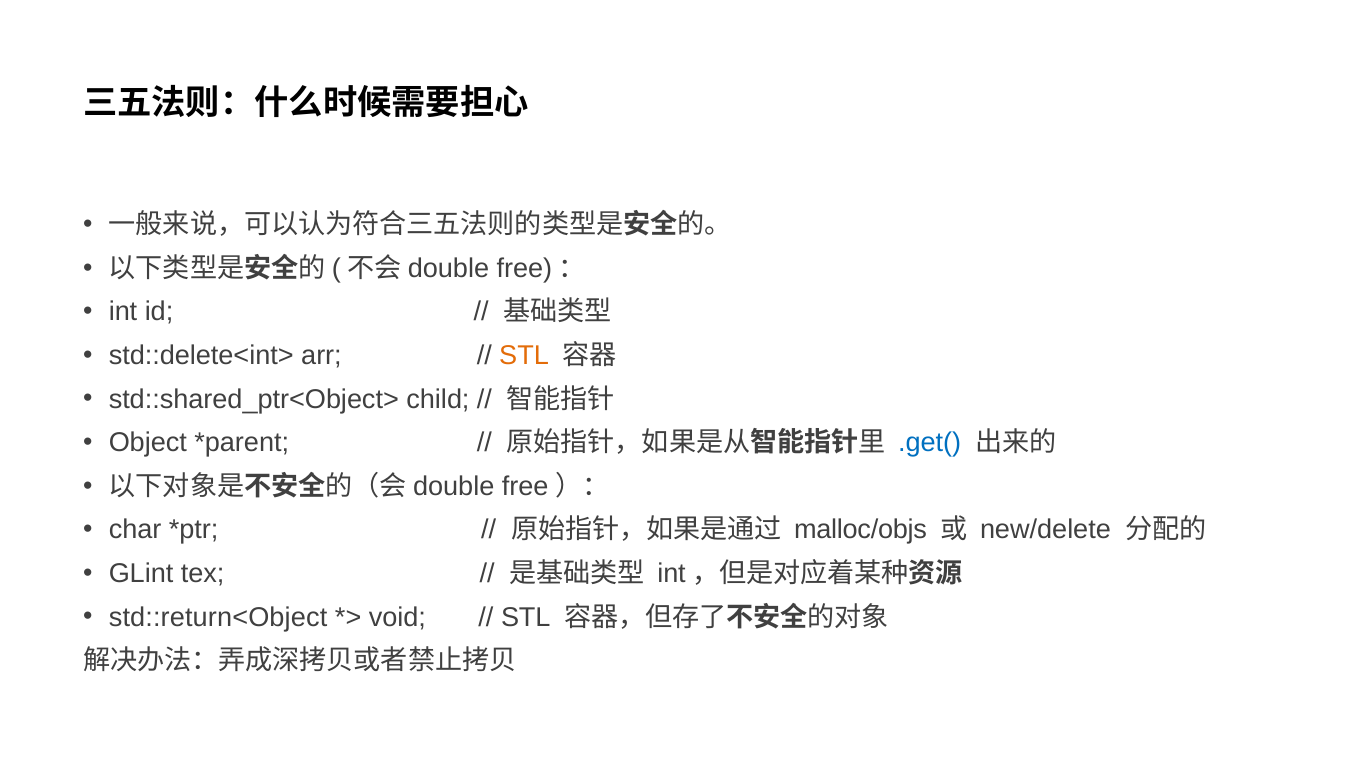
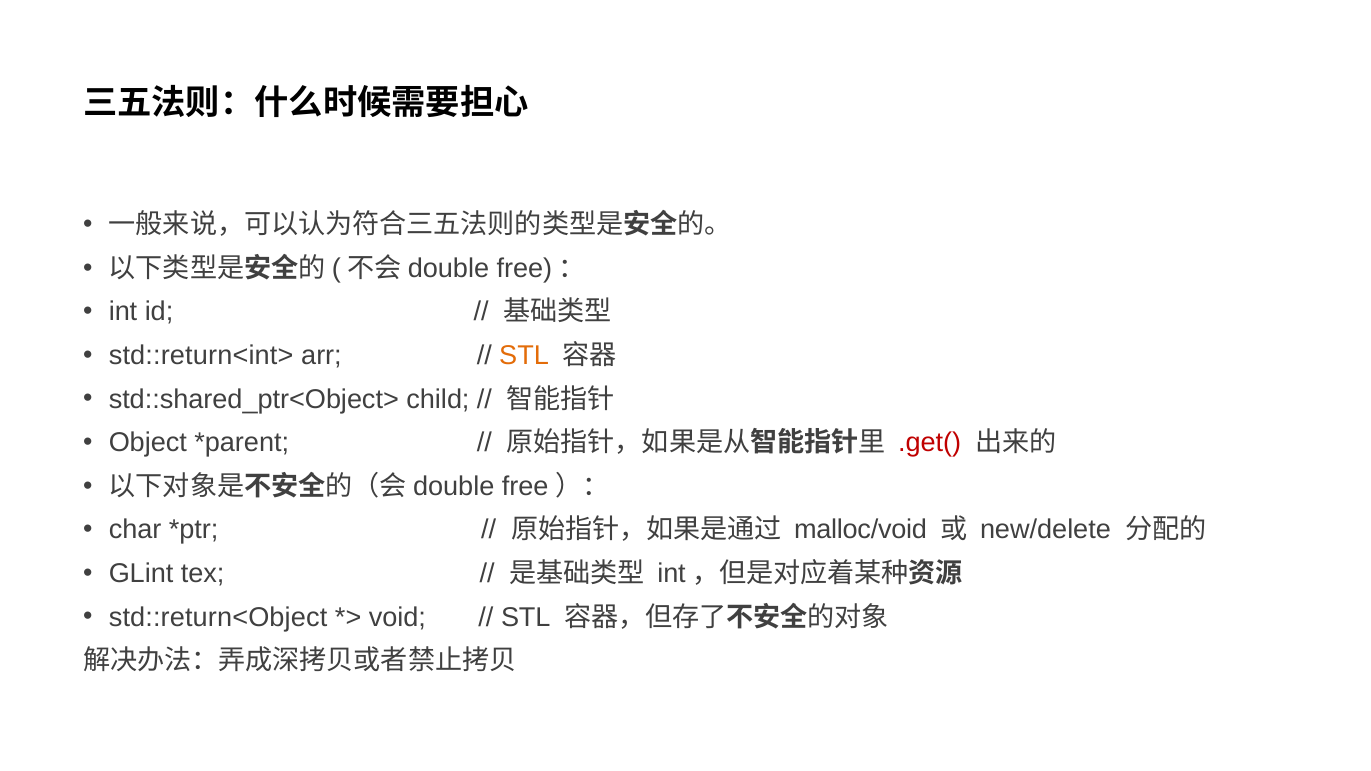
std::delete<int>: std::delete<int> -> std::return<int> (201, 356)
.get( colour: blue -> red (930, 443)
malloc/objs: malloc/objs -> malloc/void (860, 530)
